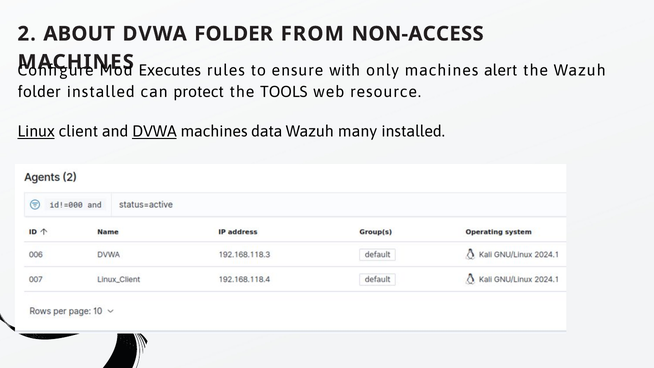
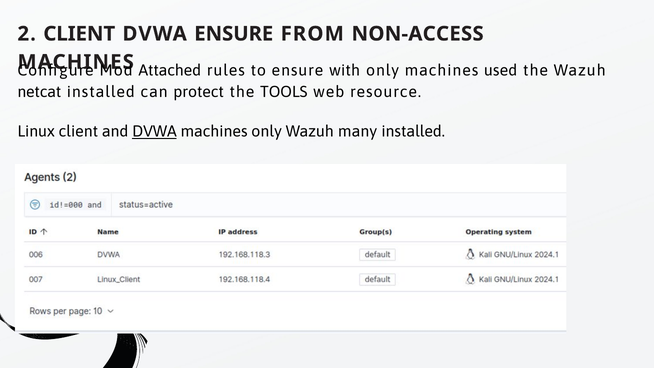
2 ABOUT: ABOUT -> CLIENT (79, 34)
DVWA FOLDER: FOLDER -> ENSURE (234, 34)
Executes: Executes -> Attached (170, 70)
alert: alert -> used (501, 70)
folder: folder -> netcat (39, 92)
Linux underline: present -> none (36, 132)
machines data: data -> only (267, 132)
